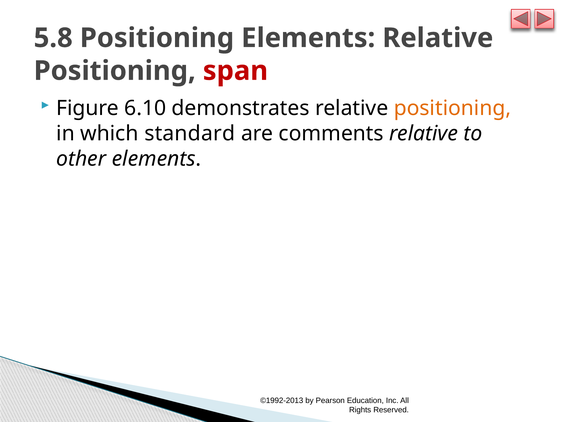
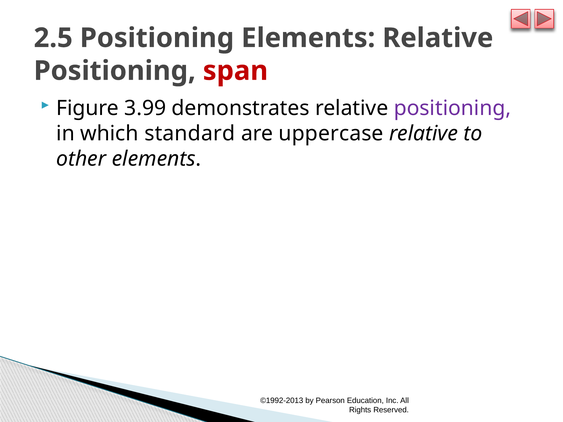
5.8: 5.8 -> 2.5 (53, 38)
6.10: 6.10 -> 3.99 (145, 108)
positioning colour: orange -> purple (452, 108)
comments: comments -> uppercase (331, 134)
